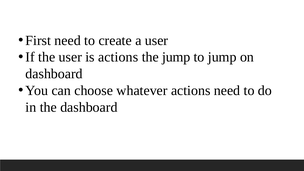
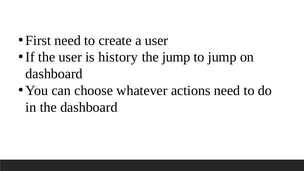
is actions: actions -> history (118, 57)
